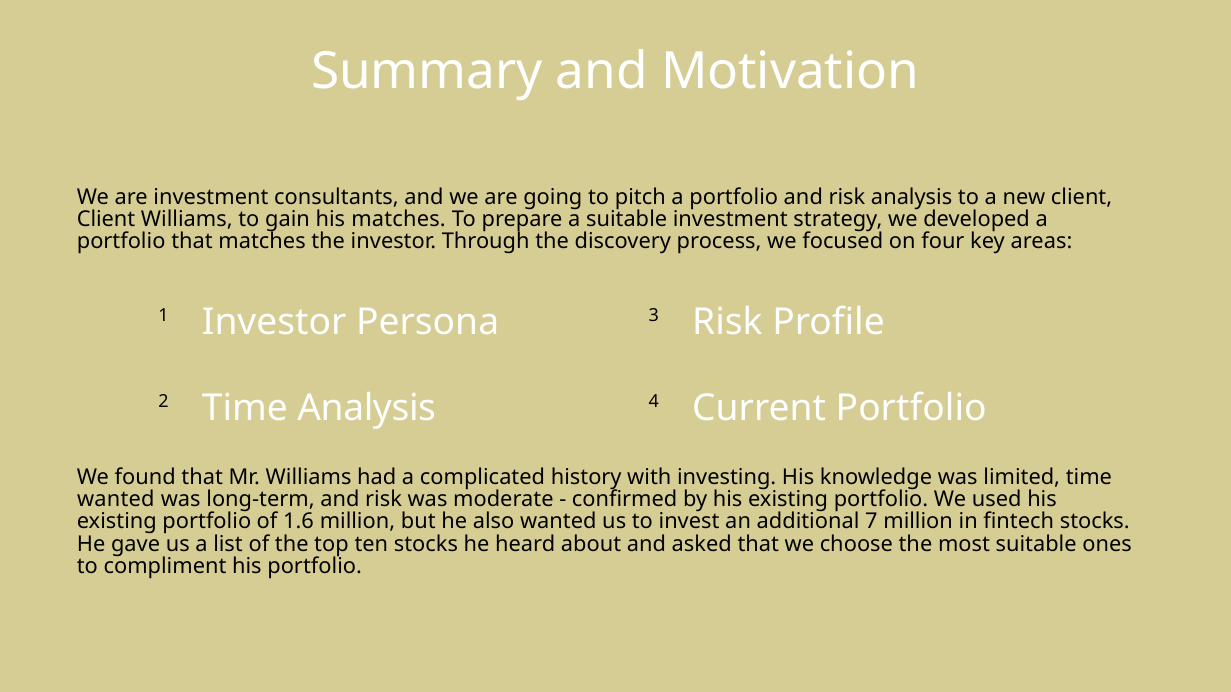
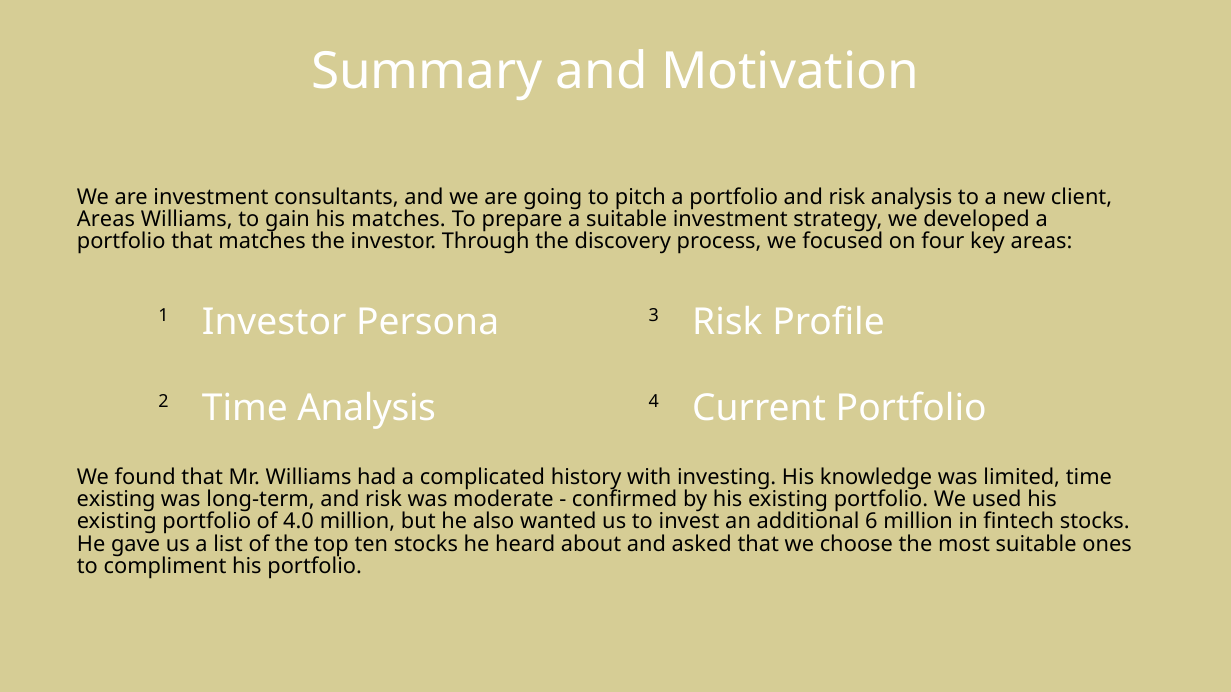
Client: Client -> Areas (106, 219)
wanted: wanted -> existing (116, 500)
1.6: 1.6 -> 4.0 (299, 522)
7: 7 -> 6 (871, 522)
